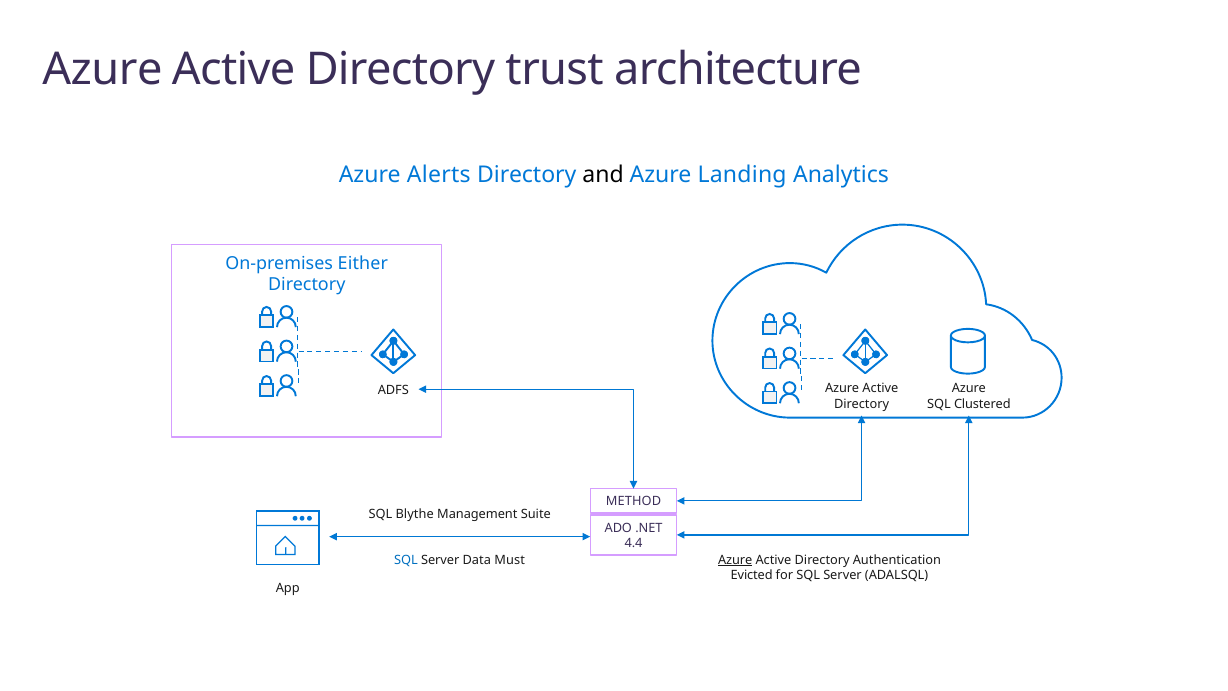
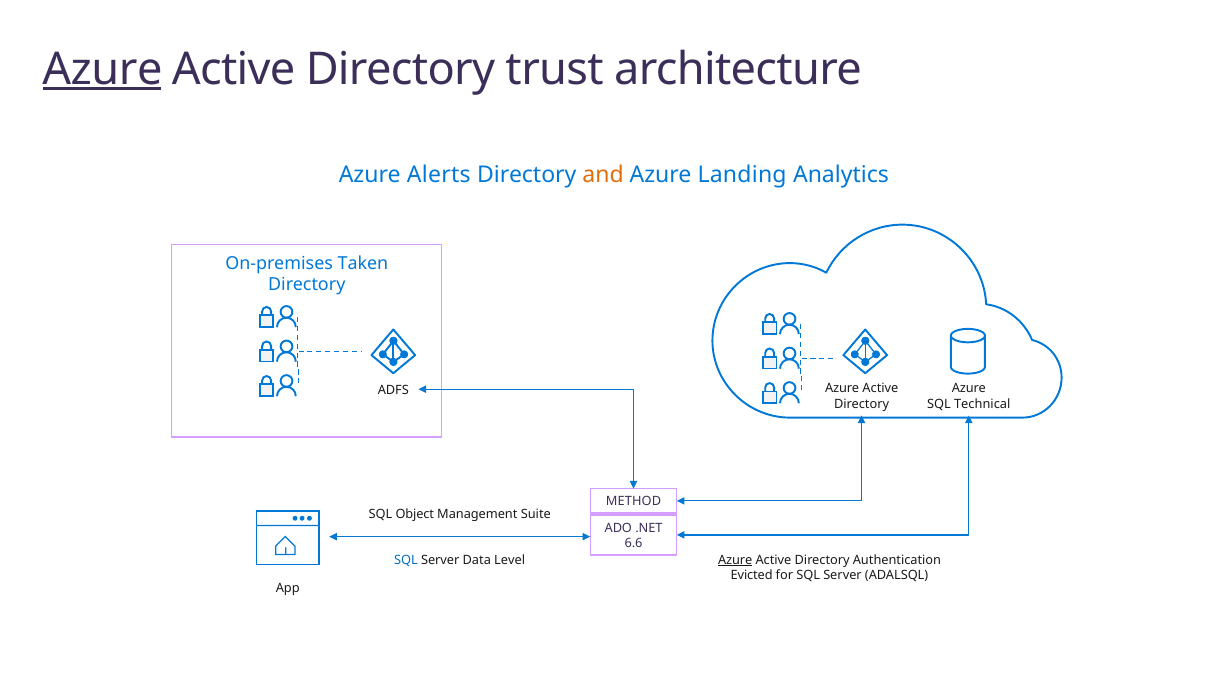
Azure underline: none -> present (102, 69)
and colour: black -> orange (603, 175)
Either: Either -> Taken (363, 263)
Clustered: Clustered -> Technical (982, 404)
Blythe: Blythe -> Object (415, 514)
4.4: 4.4 -> 6.6 (634, 543)
Must: Must -> Level (510, 560)
